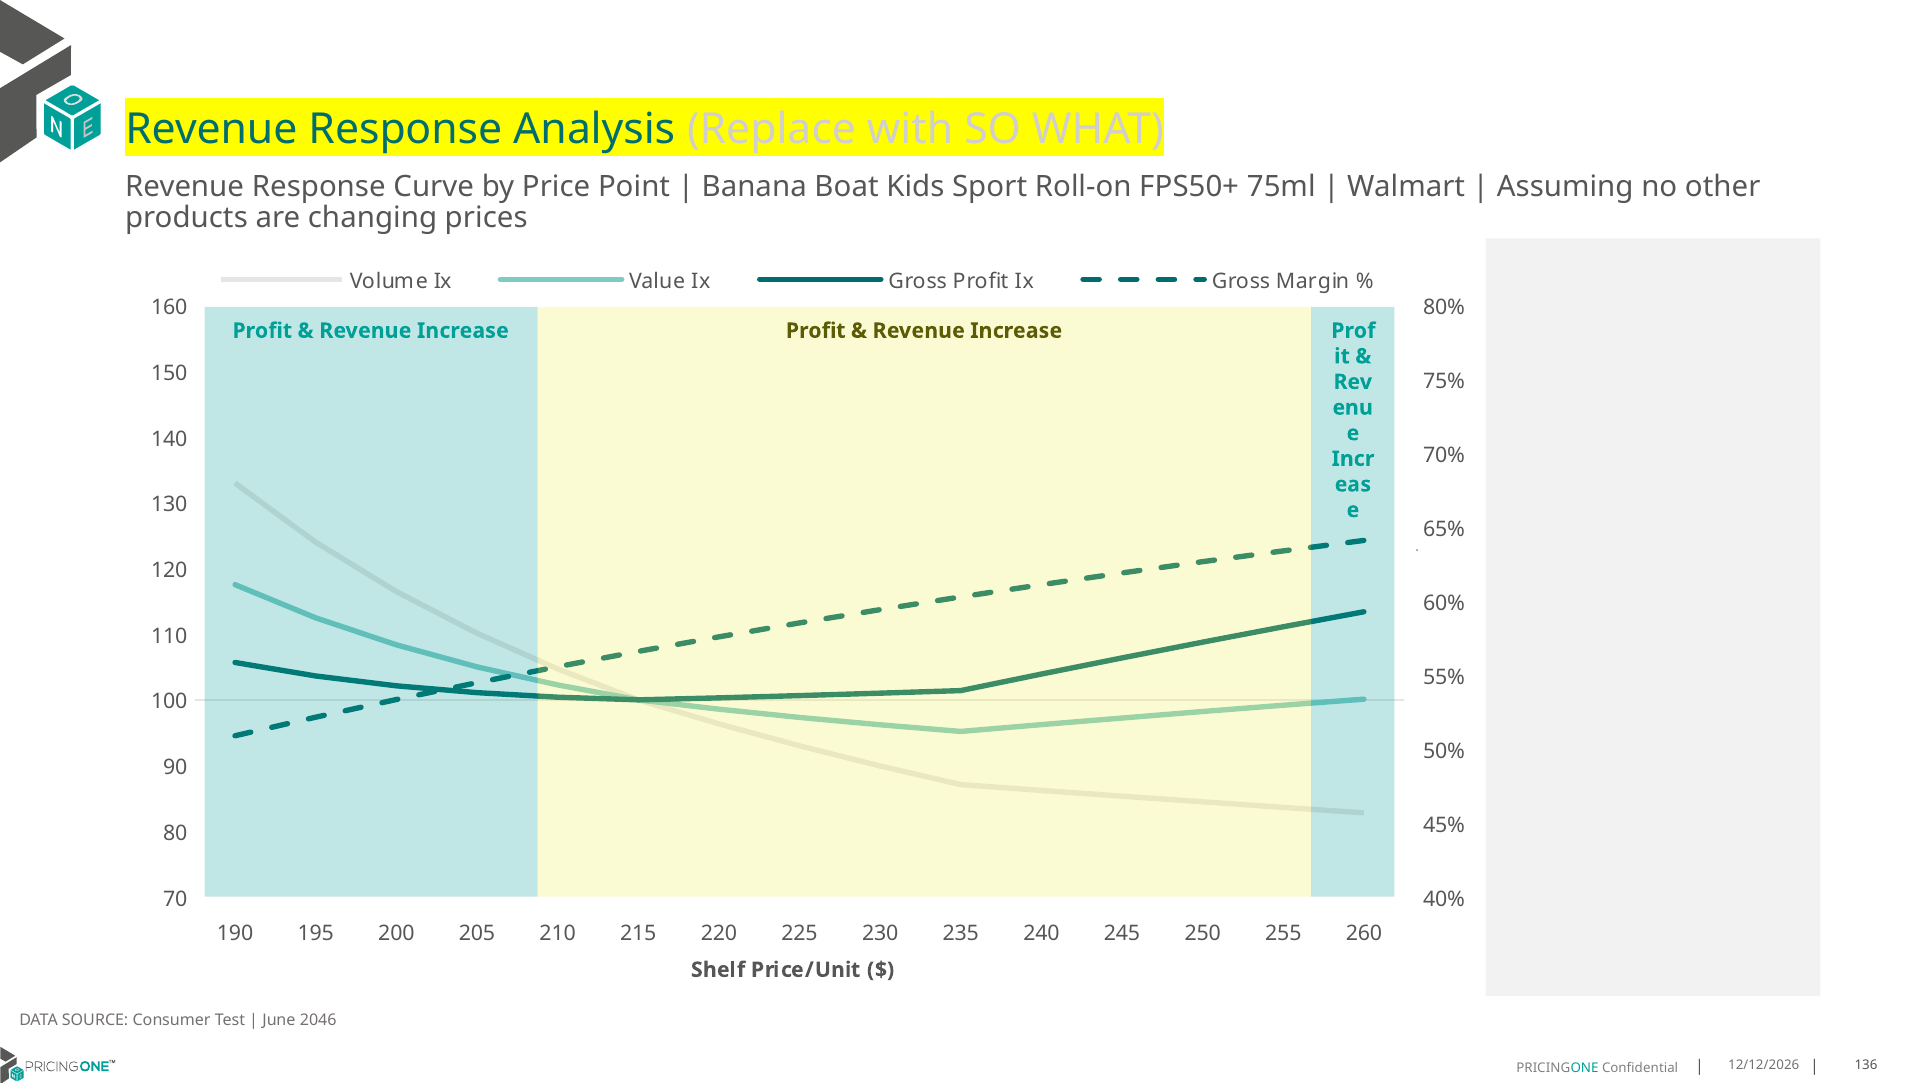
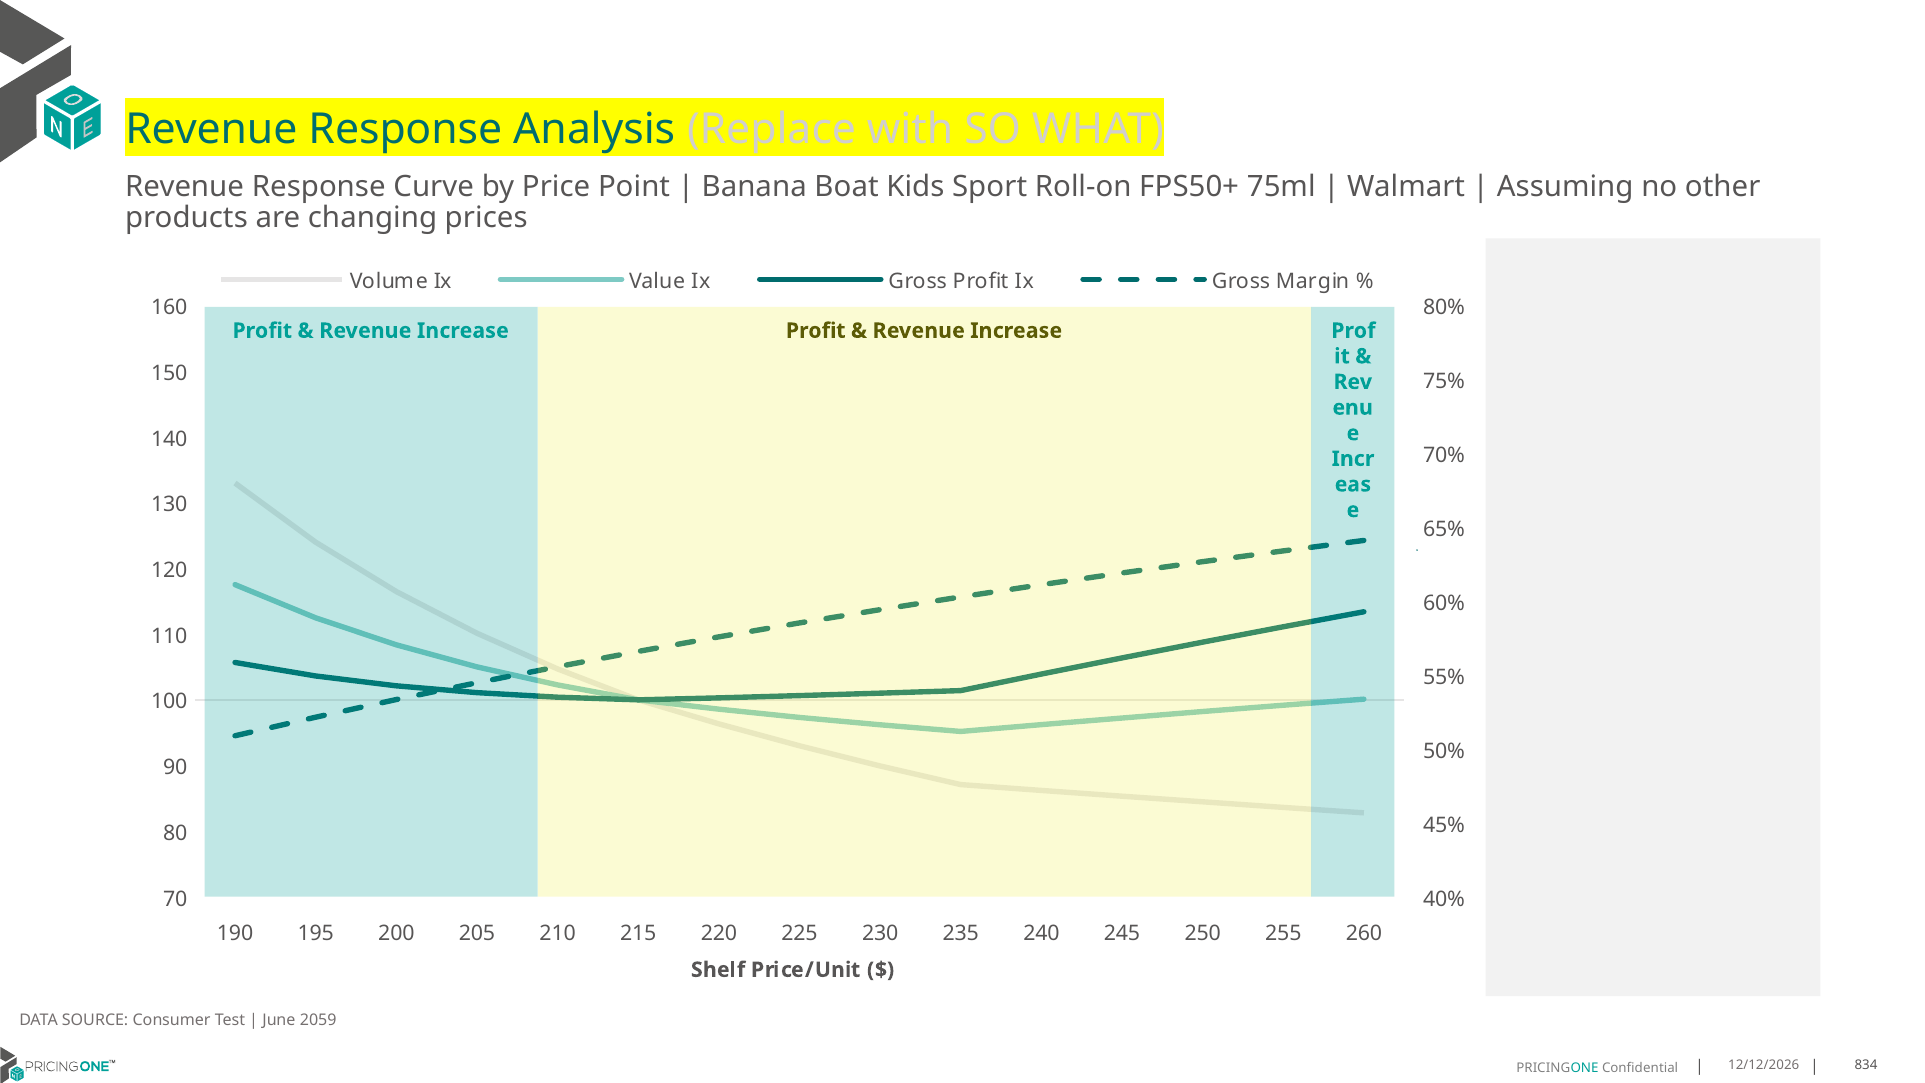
2046: 2046 -> 2059 (318, 1020)
136: 136 -> 834 (1866, 1065)
